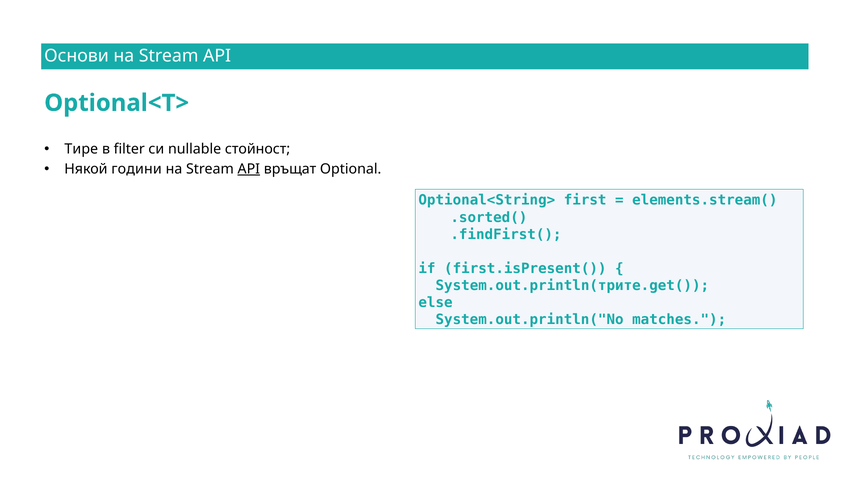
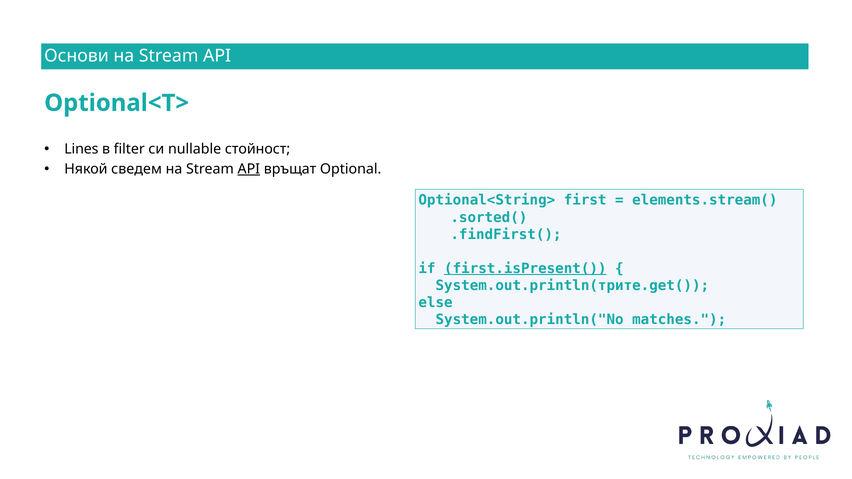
Тире: Тире -> Lines (81, 149)
години: години -> сведем (137, 169)
first.isPresent( underline: none -> present (525, 269)
